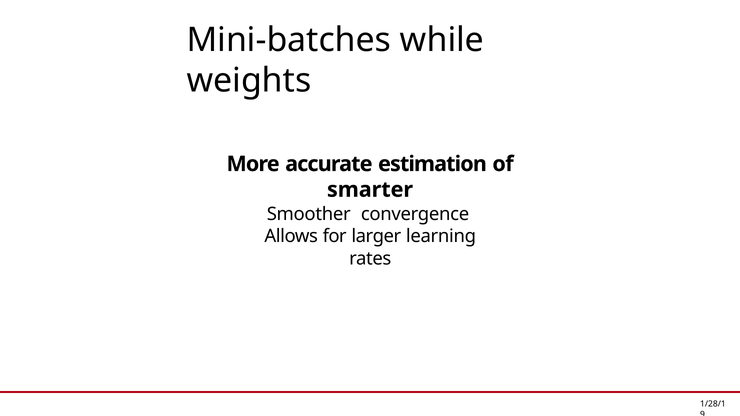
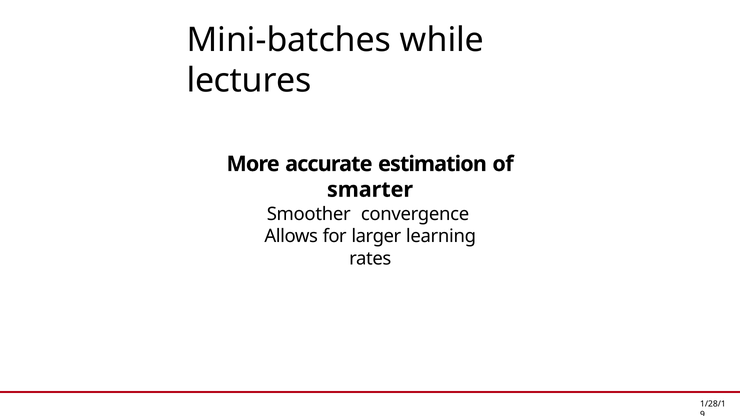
weights: weights -> lectures (249, 81)
